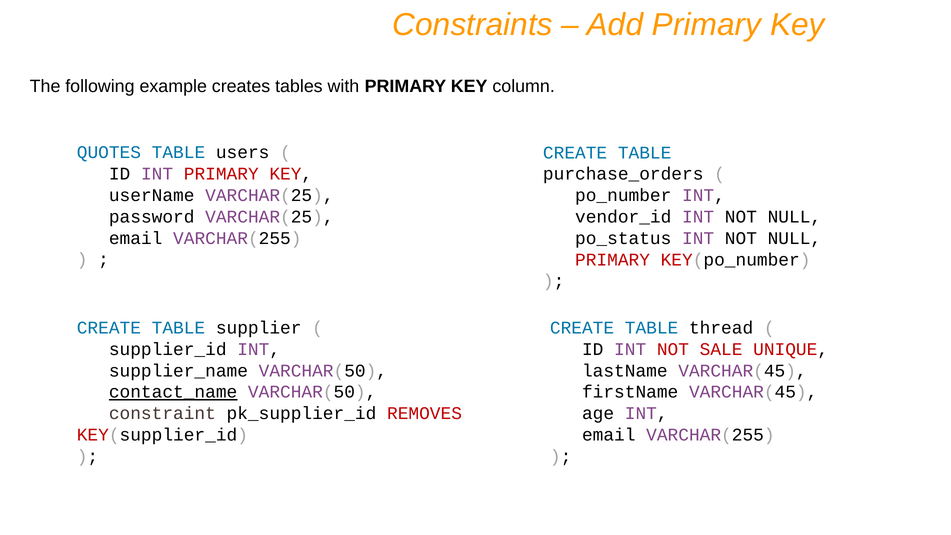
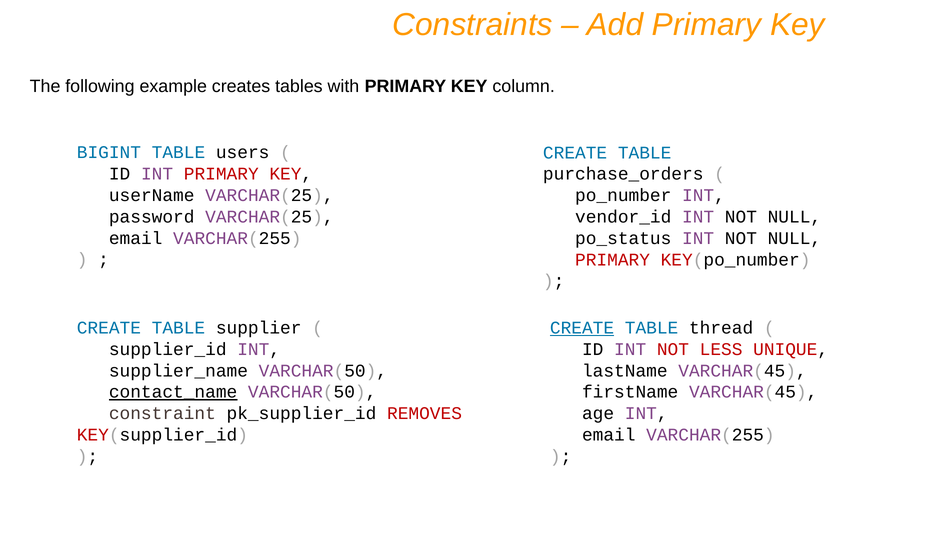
QUOTES: QUOTES -> BIGINT (109, 153)
CREATE underline: none -> present (582, 328)
SALE: SALE -> LESS (721, 349)
